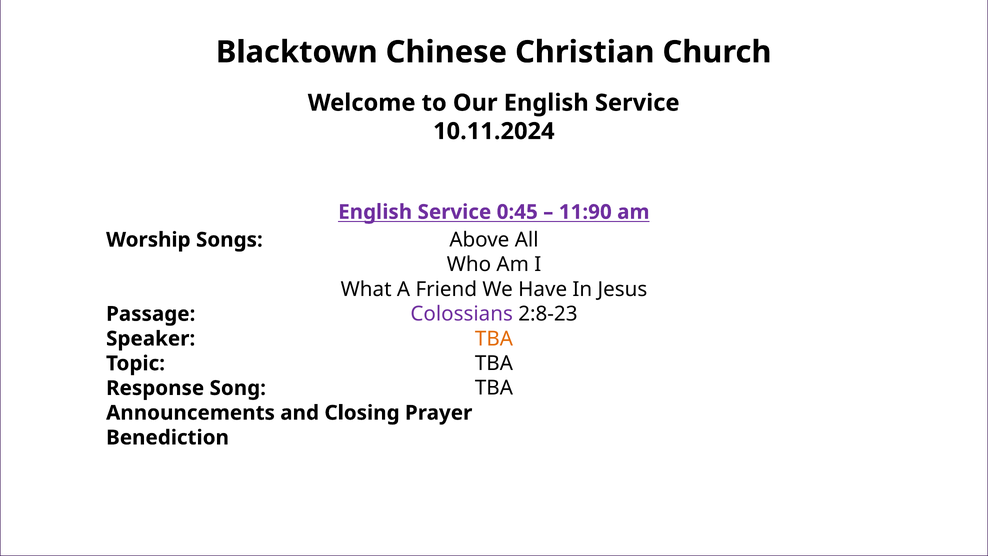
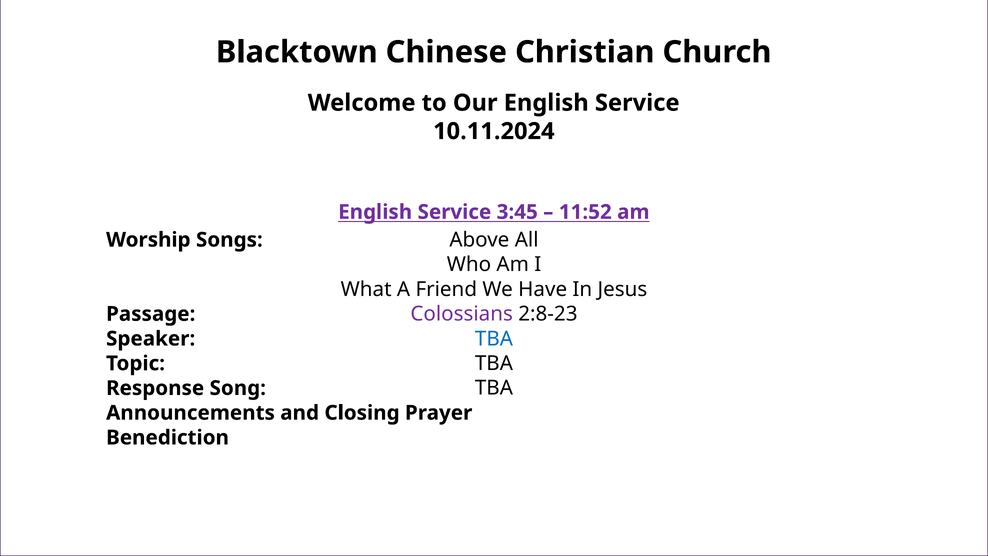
0:45: 0:45 -> 3:45 (517, 212)
11:90: 11:90 -> 11:52 (585, 212)
TBA colour: orange -> blue (494, 339)
